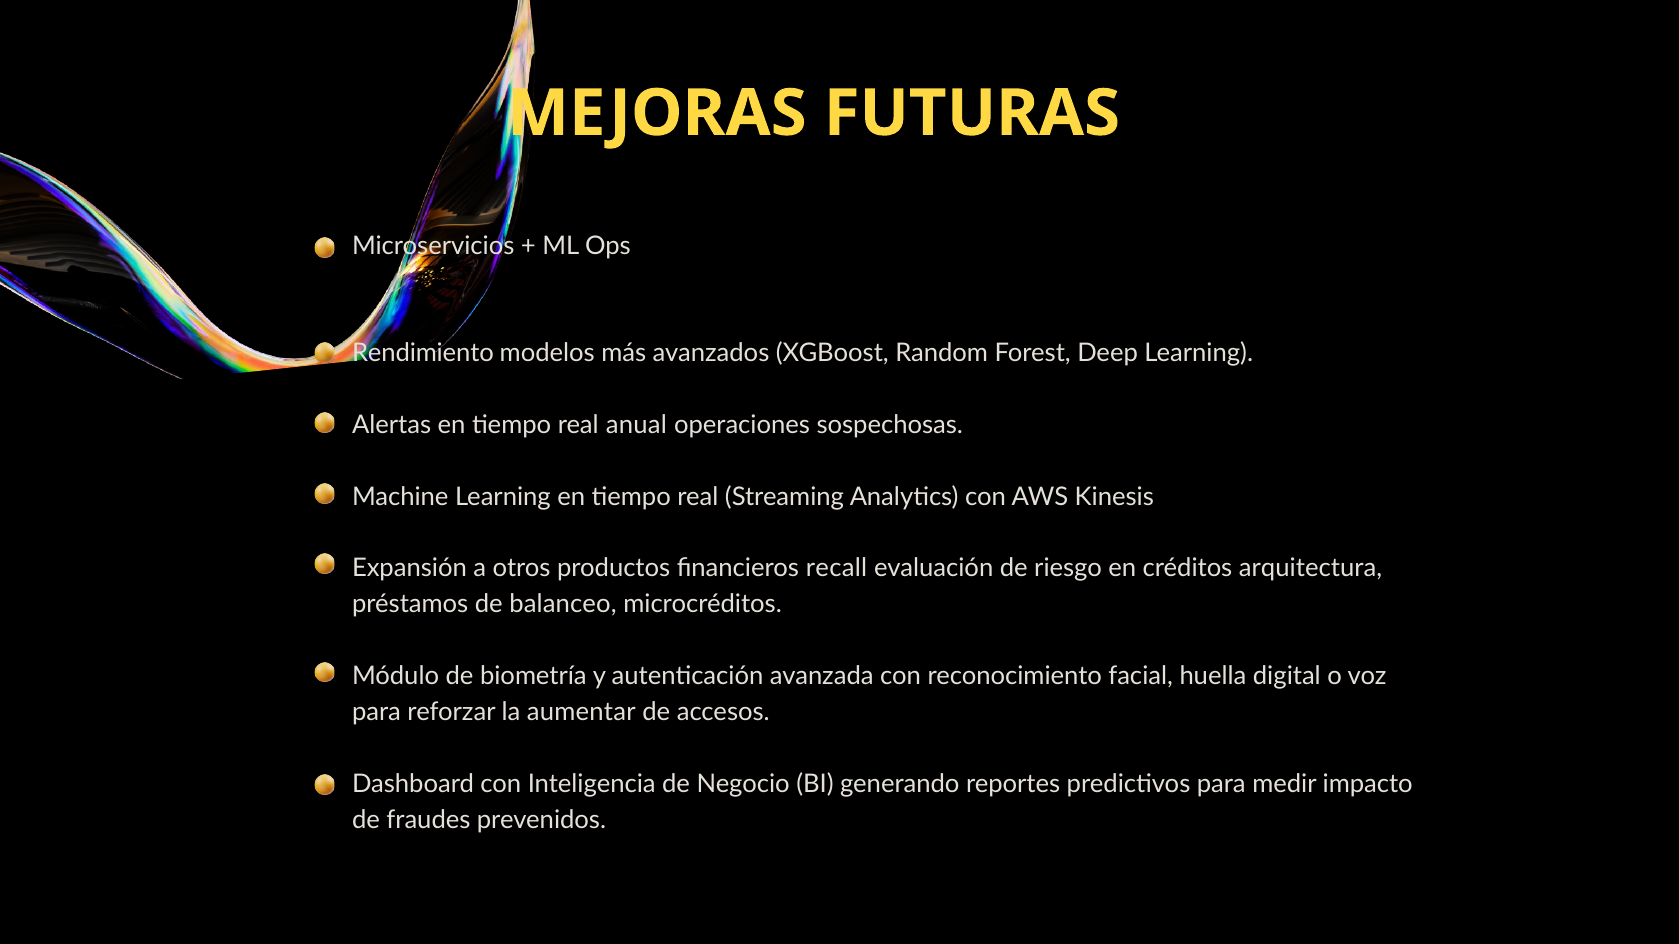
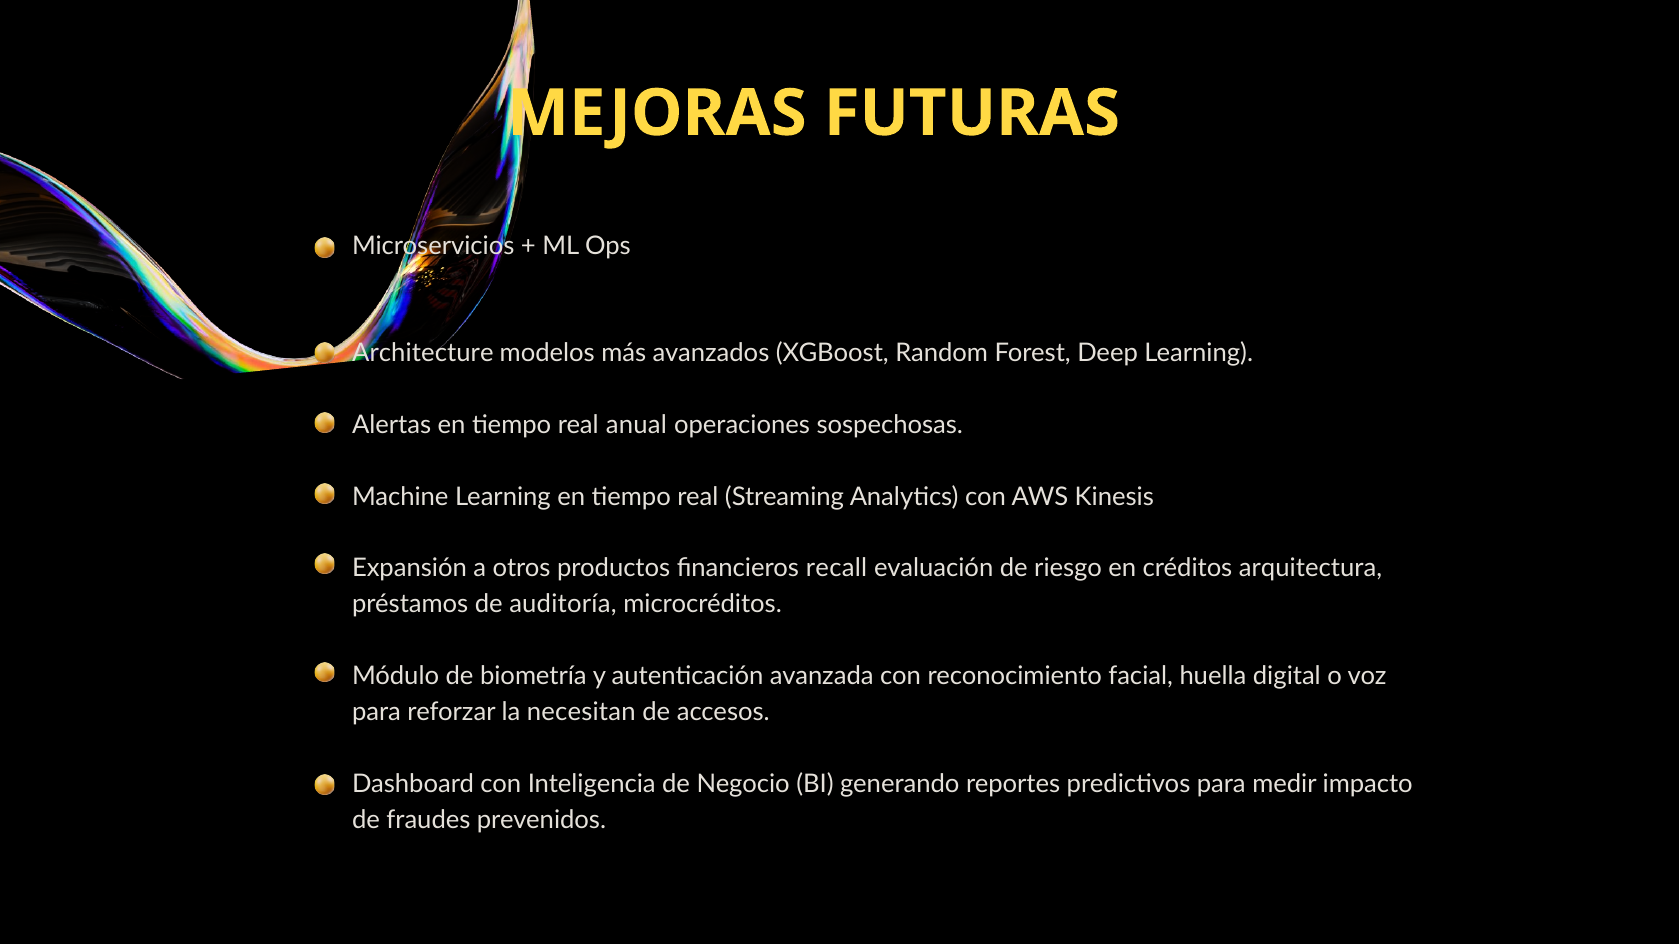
Rendimiento: Rendimiento -> Architecture (423, 353)
balanceo: balanceo -> auditoría (563, 605)
aumentar: aumentar -> necesitan (581, 712)
